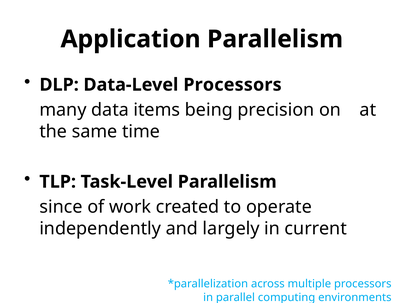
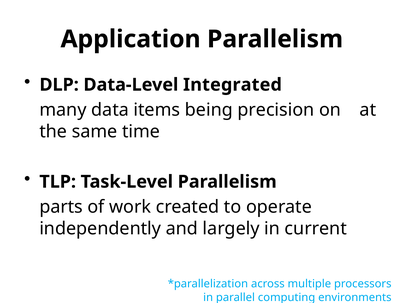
Data-Level Processors: Processors -> Integrated (232, 85)
since: since -> parts (61, 207)
